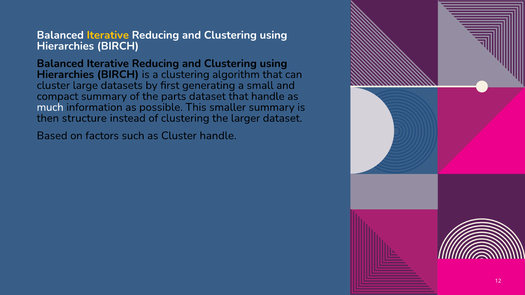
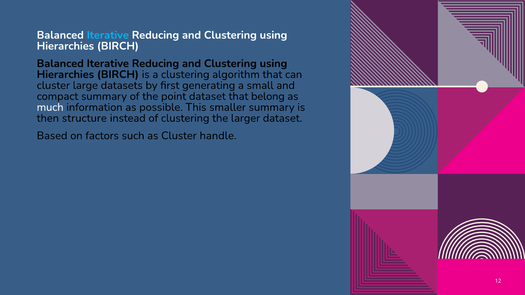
Iterative colour: yellow -> light blue (108, 35)
parts: parts -> point (174, 96)
that handle: handle -> belong (268, 96)
